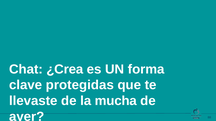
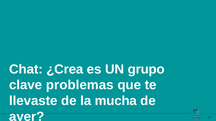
forma: forma -> grupo (146, 69)
protegidas: protegidas -> problemas (80, 85)
